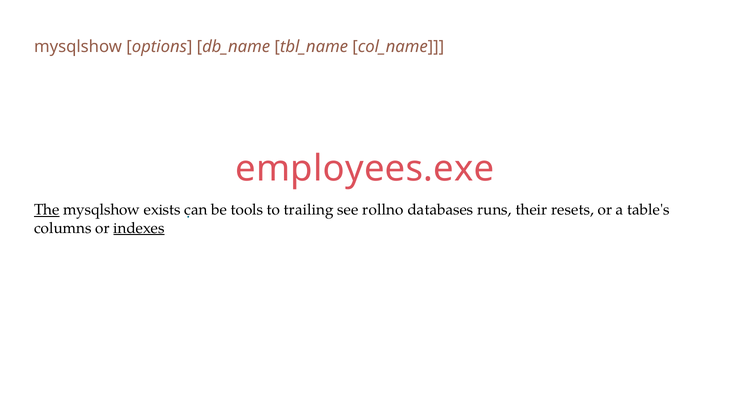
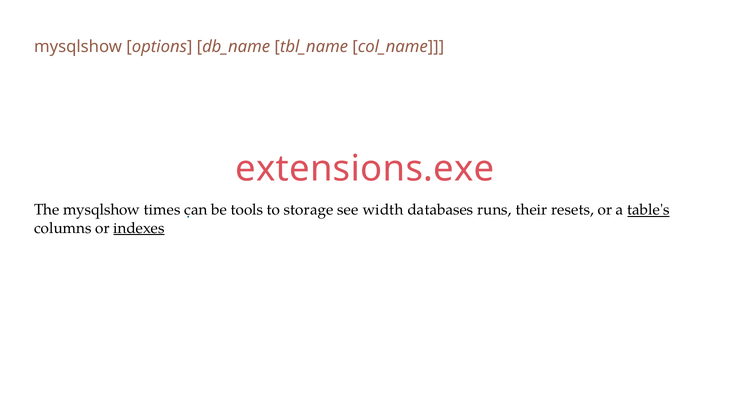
employees.exe: employees.exe -> extensions.exe (365, 169)
The underline: present -> none (47, 210)
exists: exists -> times (162, 210)
trailing: trailing -> storage (309, 210)
rollno: rollno -> width (383, 210)
table's underline: none -> present (649, 210)
